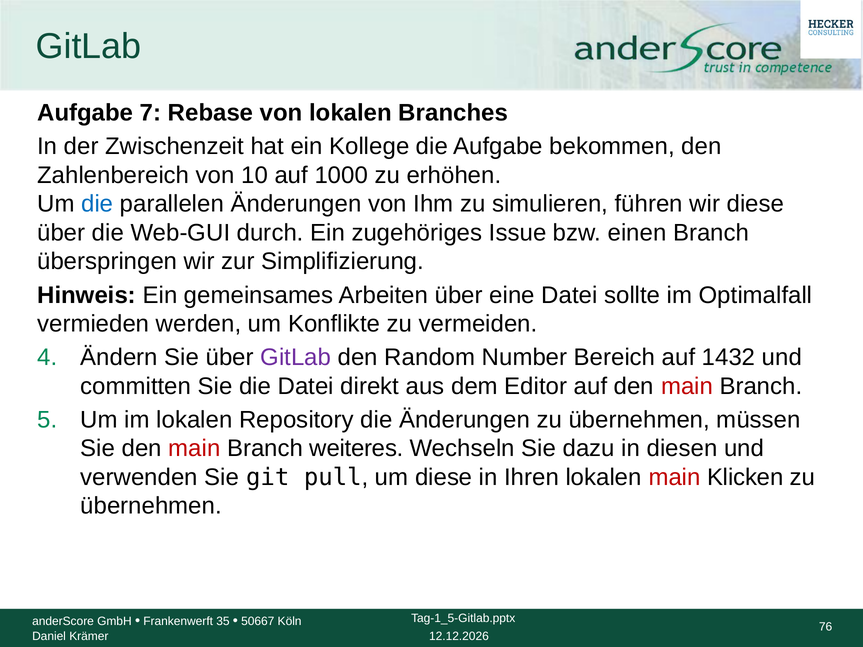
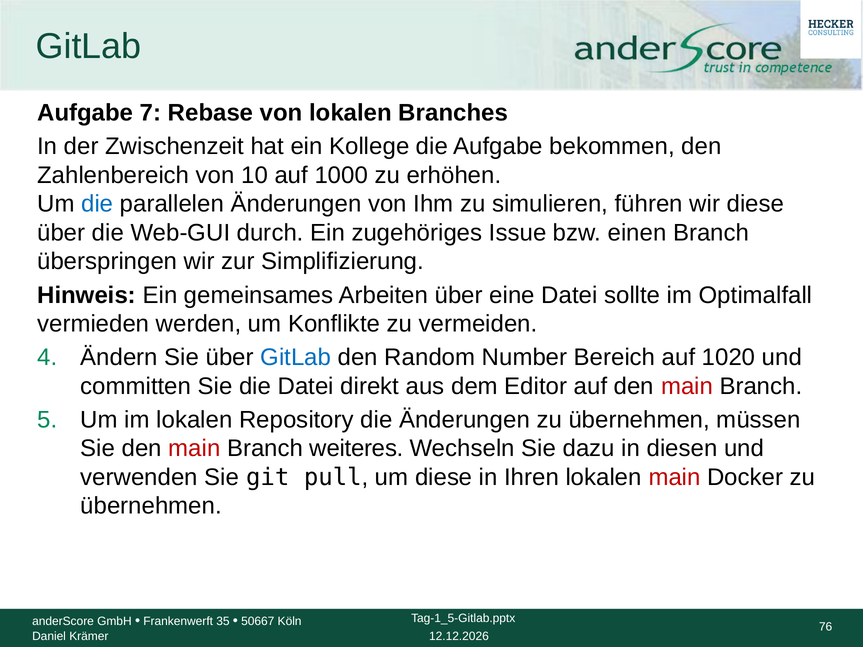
GitLab colour: purple -> blue (296, 358)
1432: 1432 -> 1020 (729, 358)
Klicken: Klicken -> Docker (745, 478)
